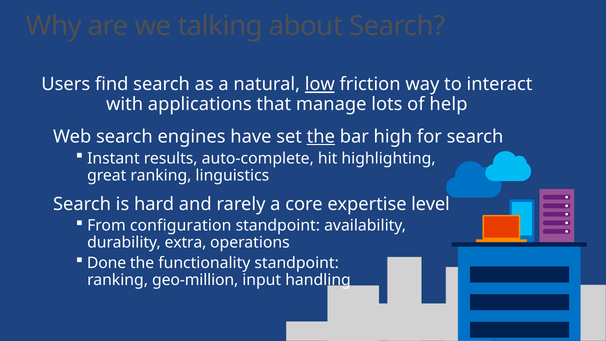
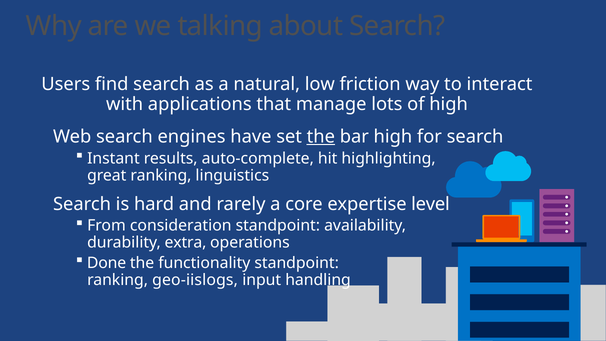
low underline: present -> none (320, 84)
of help: help -> high (449, 104)
configuration: configuration -> consideration (181, 226)
geo-million: geo-million -> geo-iislogs (195, 280)
